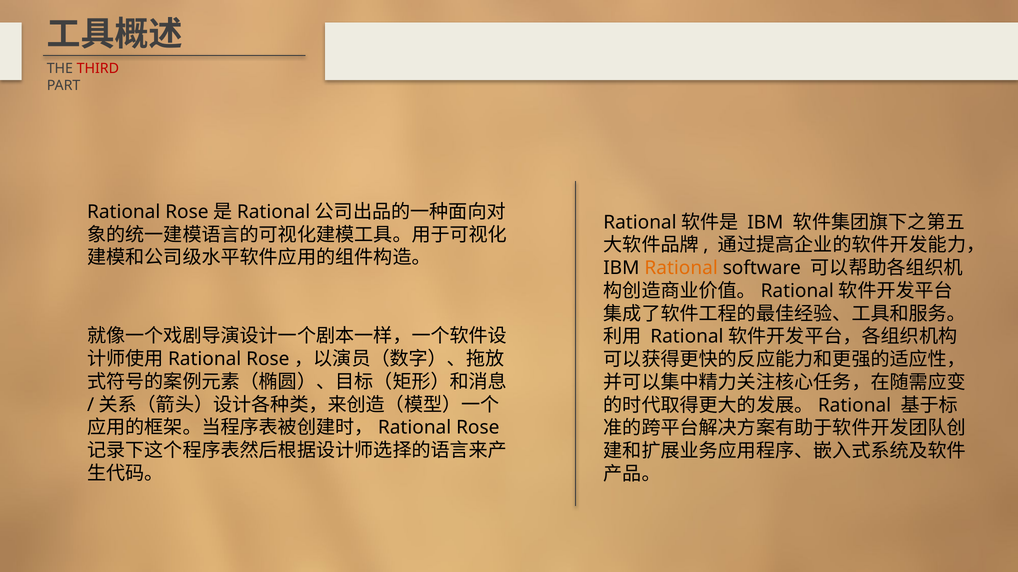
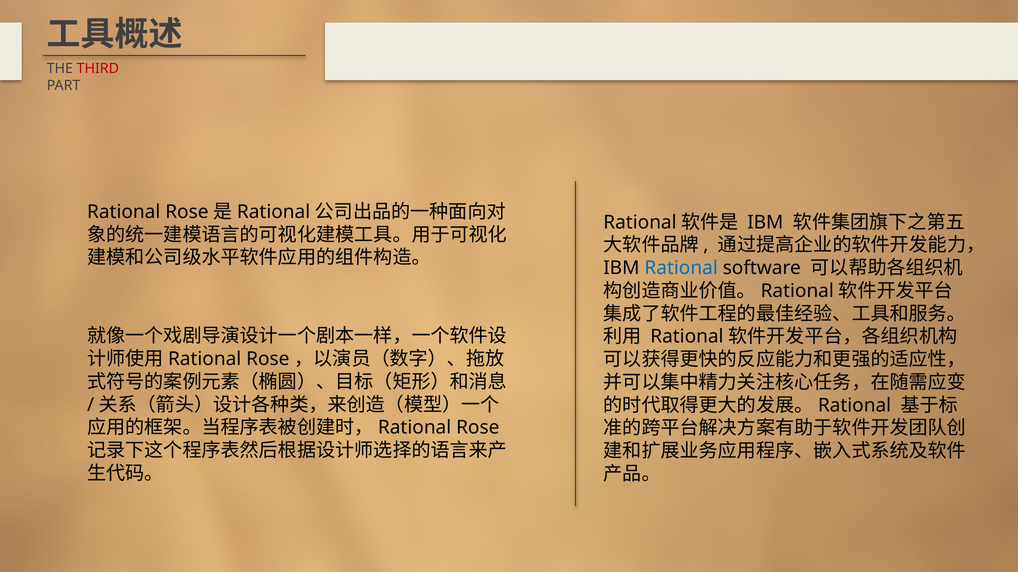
Rational colour: orange -> blue (681, 268)
